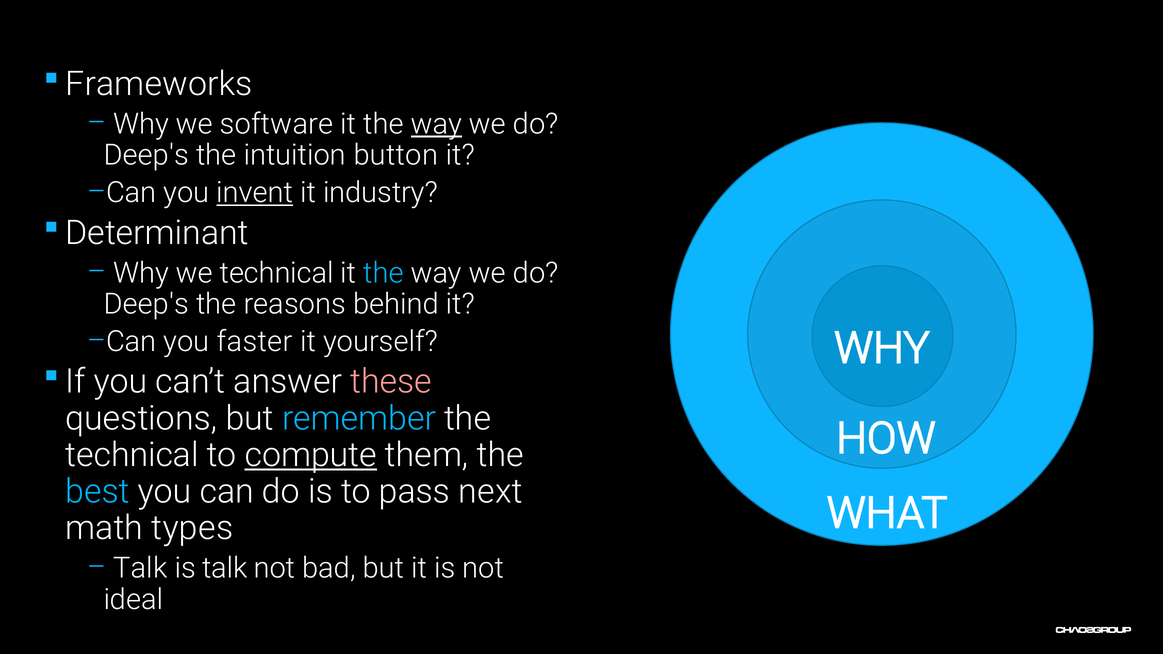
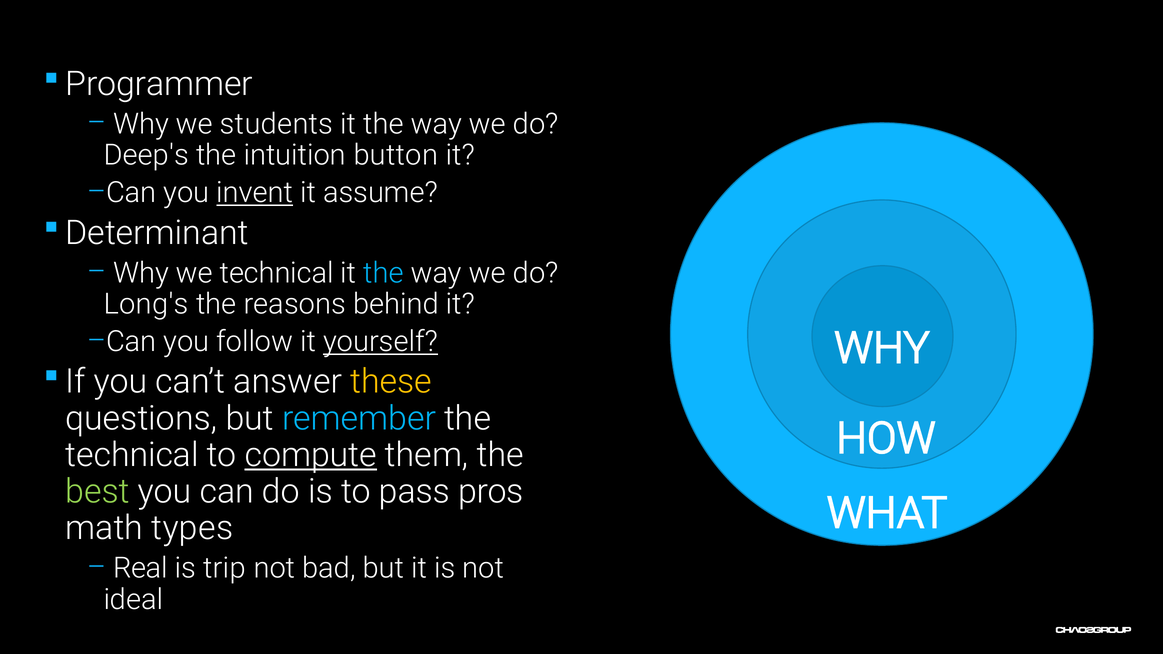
Frameworks: Frameworks -> Programmer (159, 84)
software: software -> students (277, 124)
way underline: present -> none (436, 124)
industry: industry -> assume (380, 193)
Deep's: Deep's -> Long's (146, 304)
faster: faster -> follow (255, 342)
yourself underline: none -> present (380, 342)
these colour: pink -> yellow (391, 382)
best colour: light blue -> light green (98, 492)
next: next -> pros (491, 492)
Talk: Talk -> Real (140, 568)
is talk: talk -> trip (225, 568)
